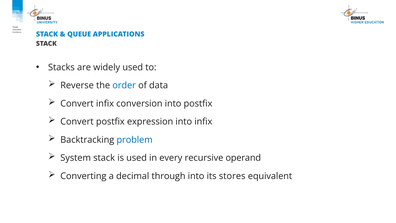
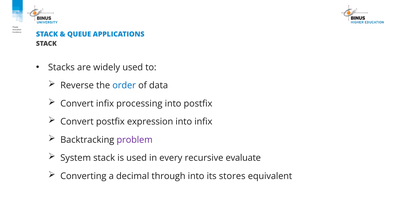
conversion: conversion -> processing (139, 103)
problem colour: blue -> purple (135, 140)
operand: operand -> evaluate (243, 158)
